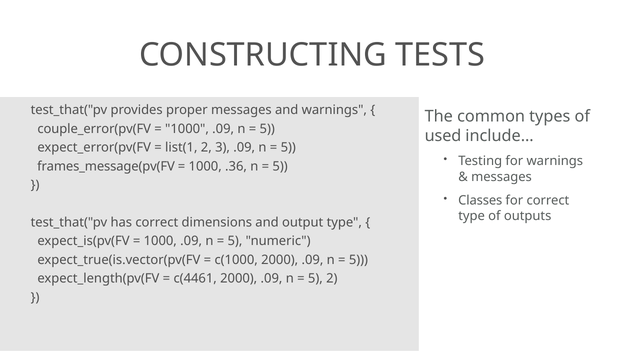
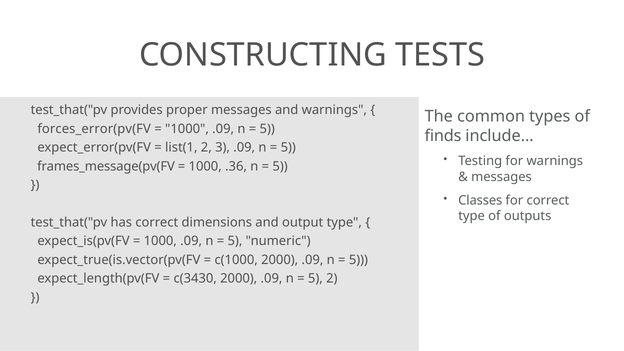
couple_error(pv(FV: couple_error(pv(FV -> forces_error(pv(FV (94, 129)
used: used -> finds (443, 136)
c(4461: c(4461 -> c(3430 (195, 279)
